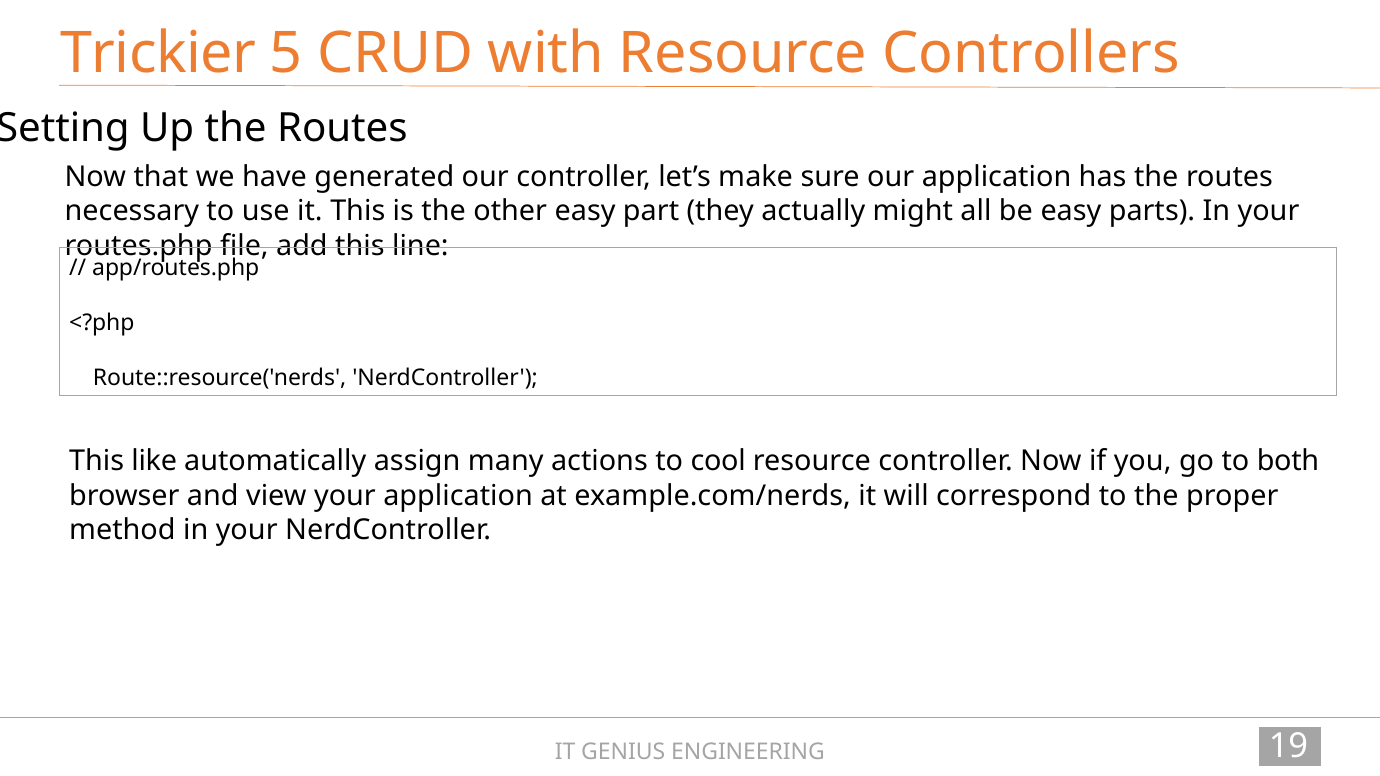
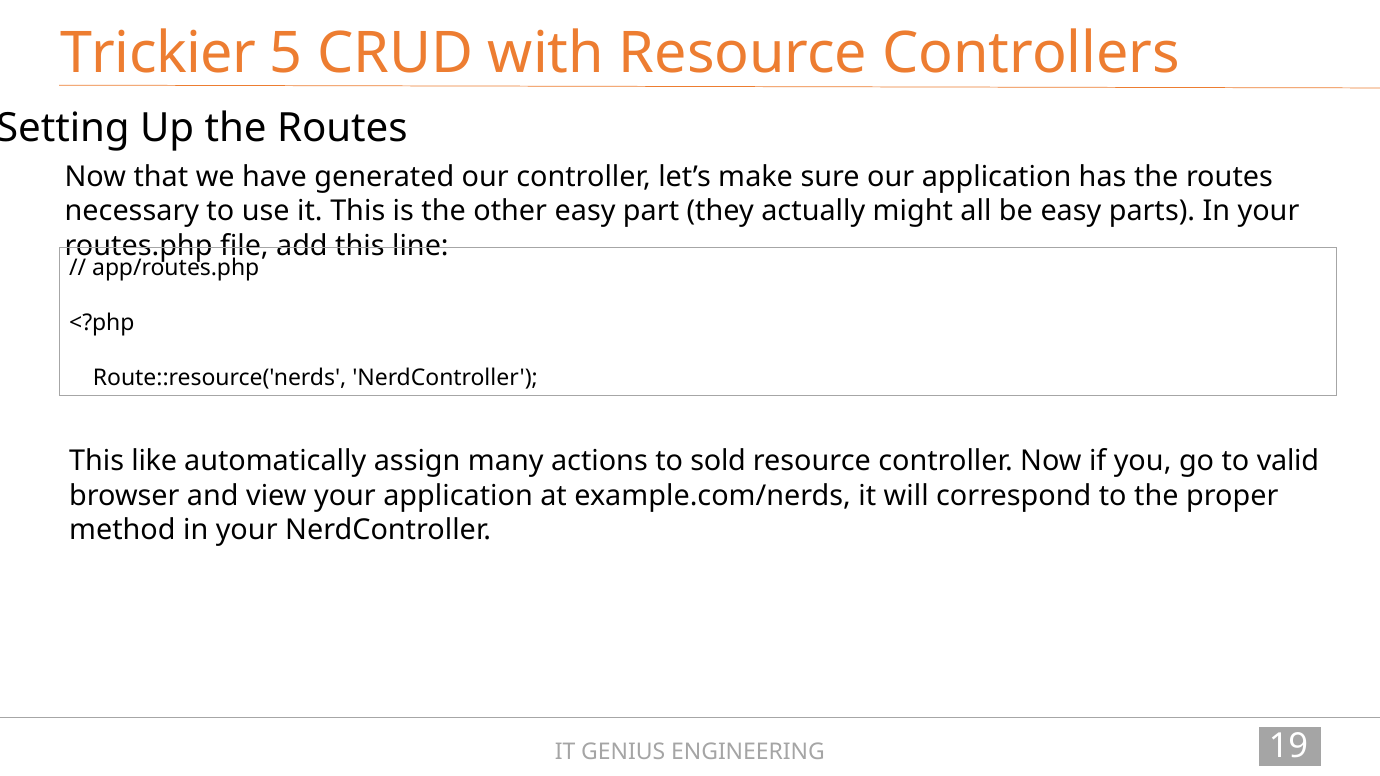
cool: cool -> sold (718, 461)
both: both -> valid (1288, 461)
